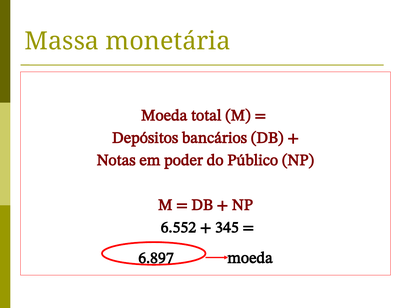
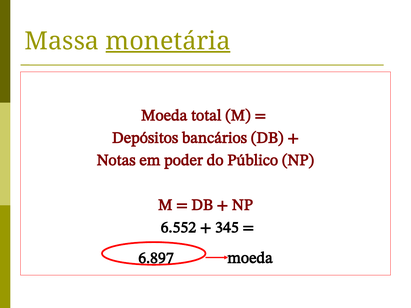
monetária underline: none -> present (168, 41)
